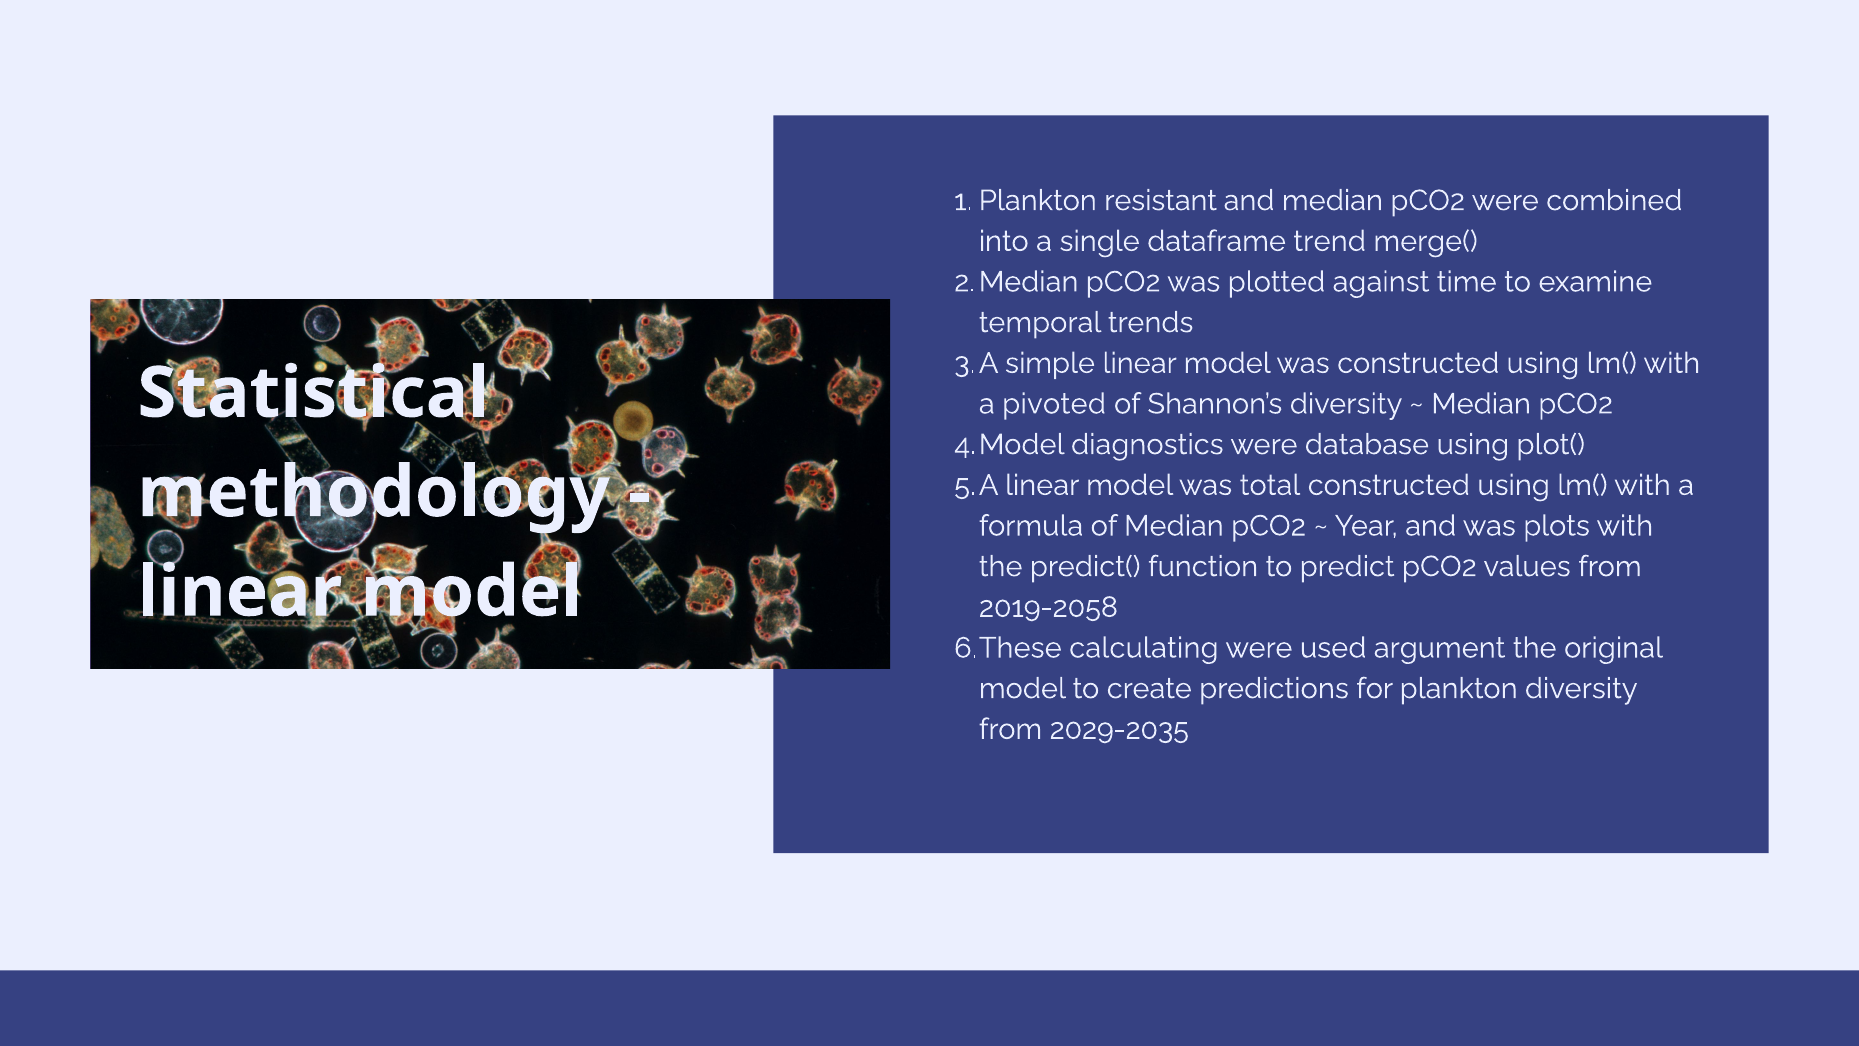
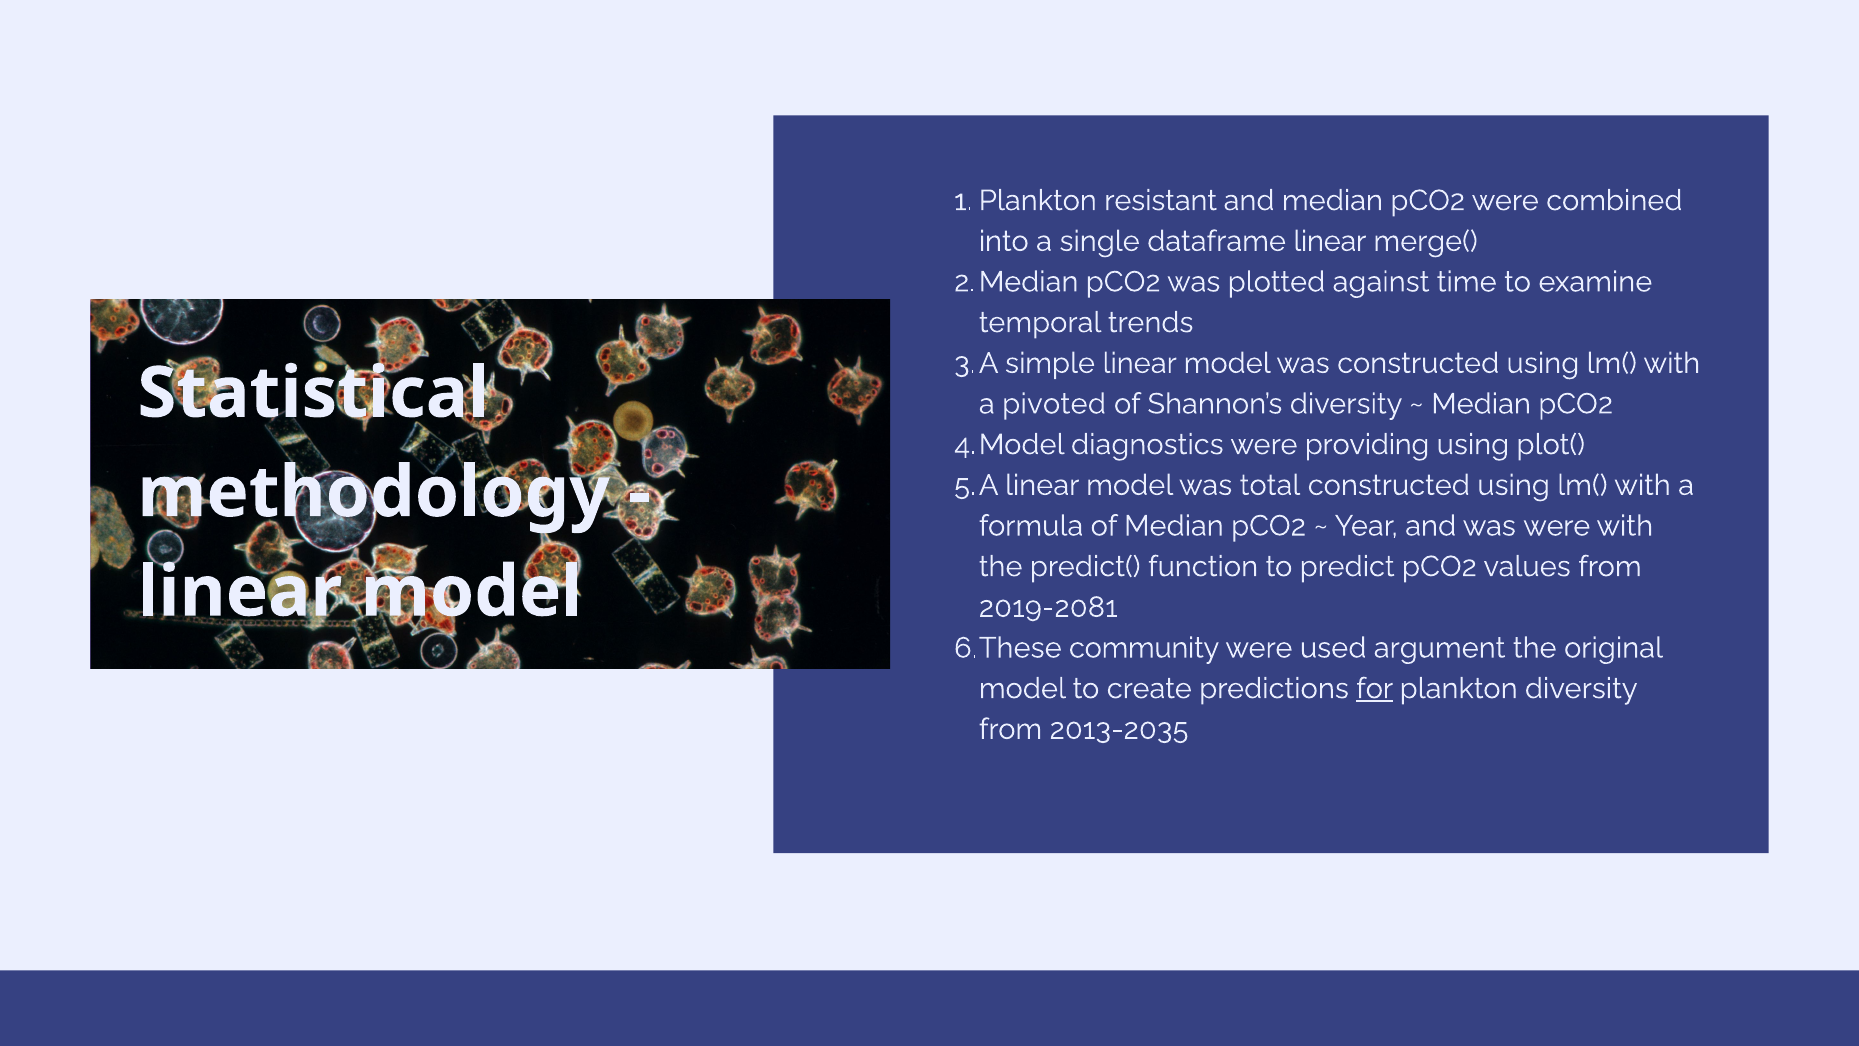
dataframe trend: trend -> linear (1330, 241)
database: database -> providing (1367, 444)
was plots: plots -> were (1557, 526)
2019-2058: 2019-2058 -> 2019-2081 (1048, 607)
calculating: calculating -> community (1144, 648)
for underline: none -> present (1375, 688)
2029-2035: 2029-2035 -> 2013-2035 (1119, 729)
